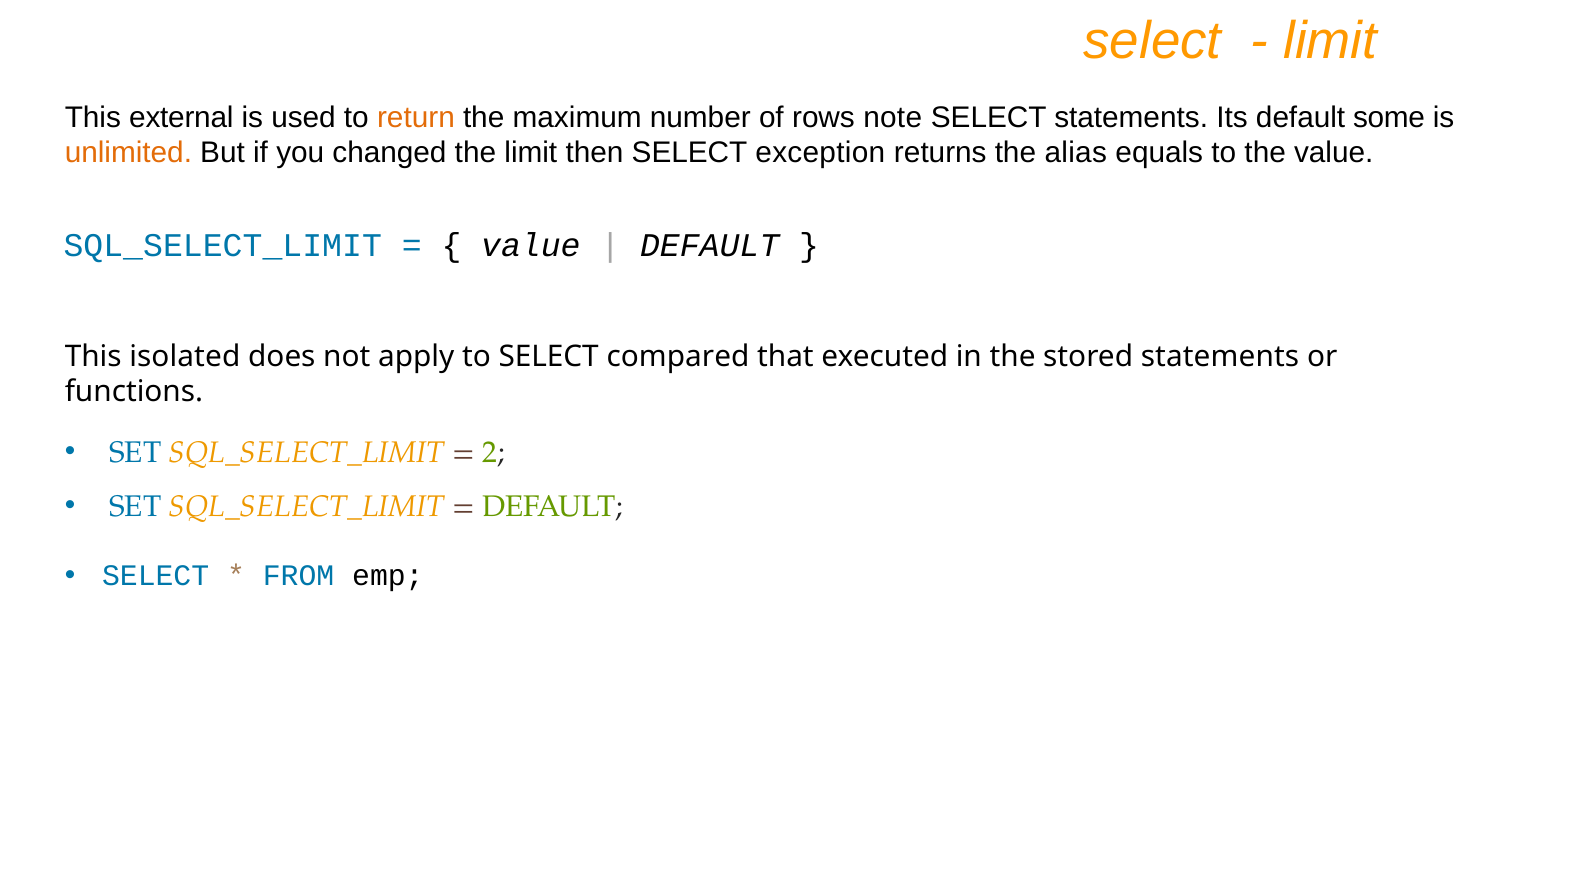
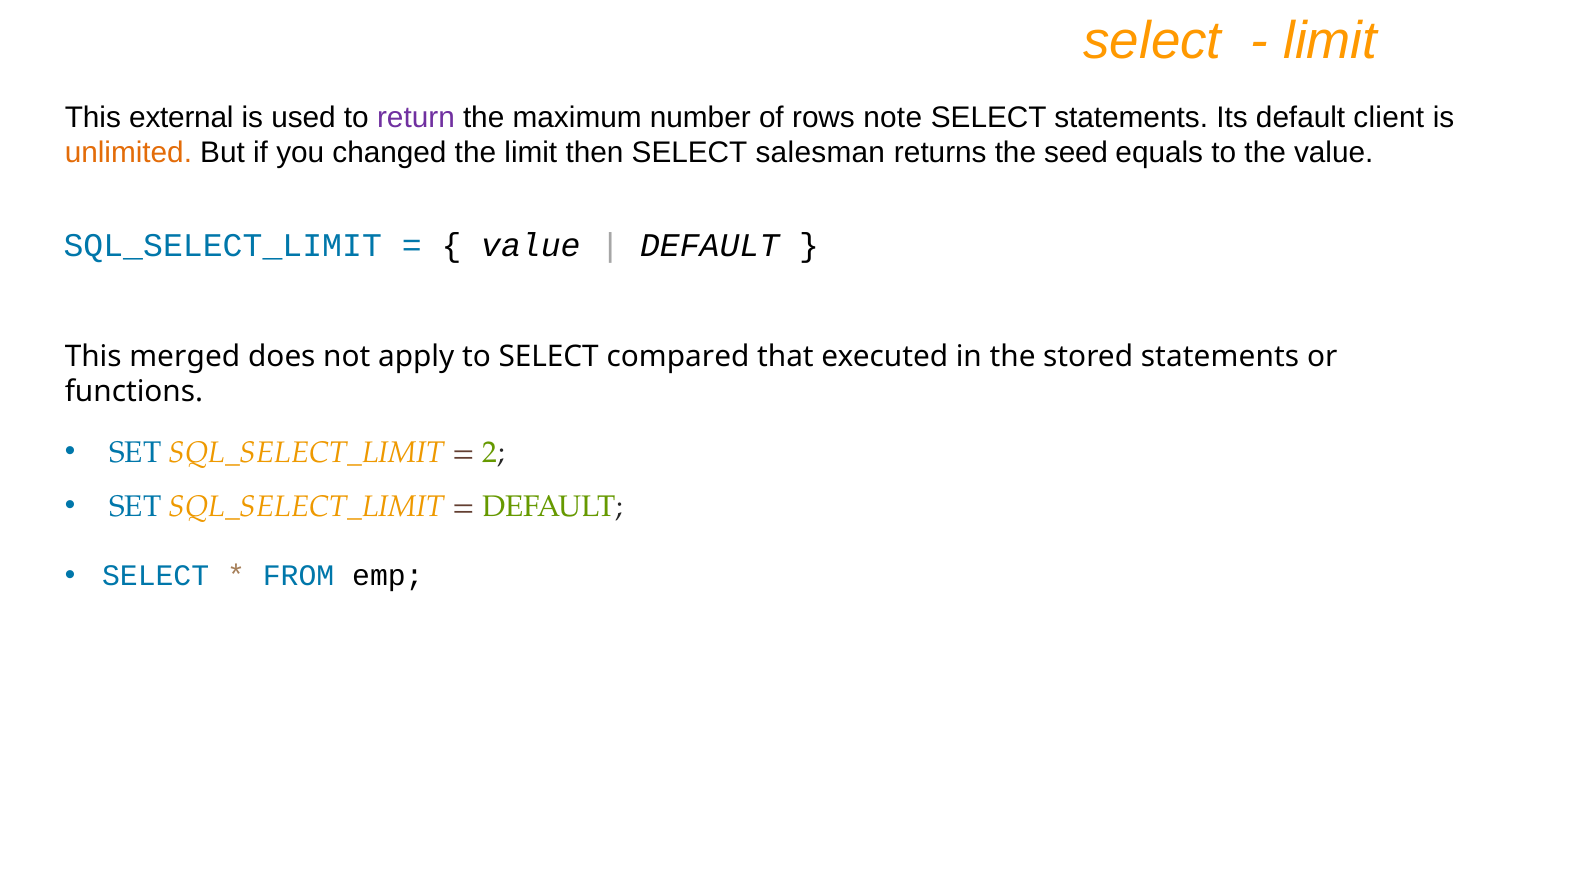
return colour: orange -> purple (416, 117)
some: some -> client (1389, 117)
exception: exception -> salesman (820, 153)
alias: alias -> seed (1076, 153)
isolated: isolated -> merged (185, 356)
